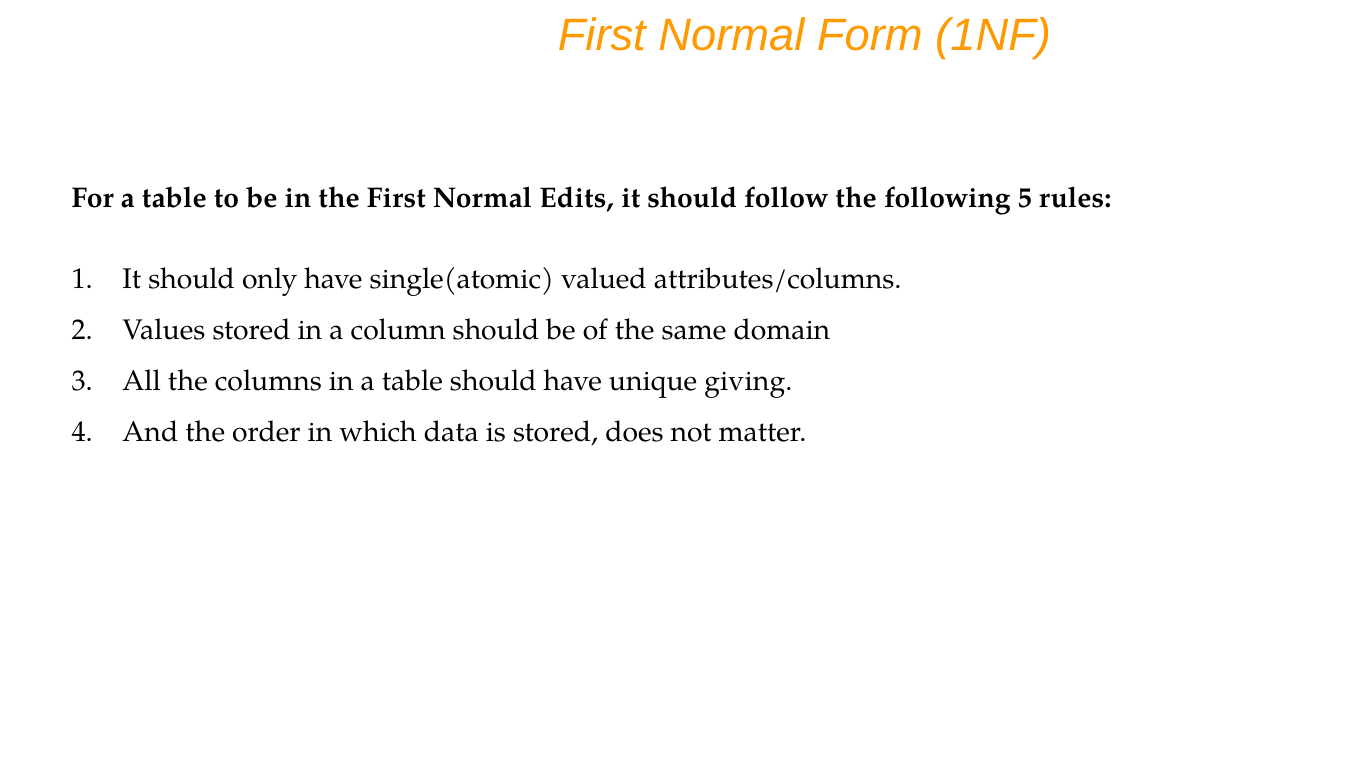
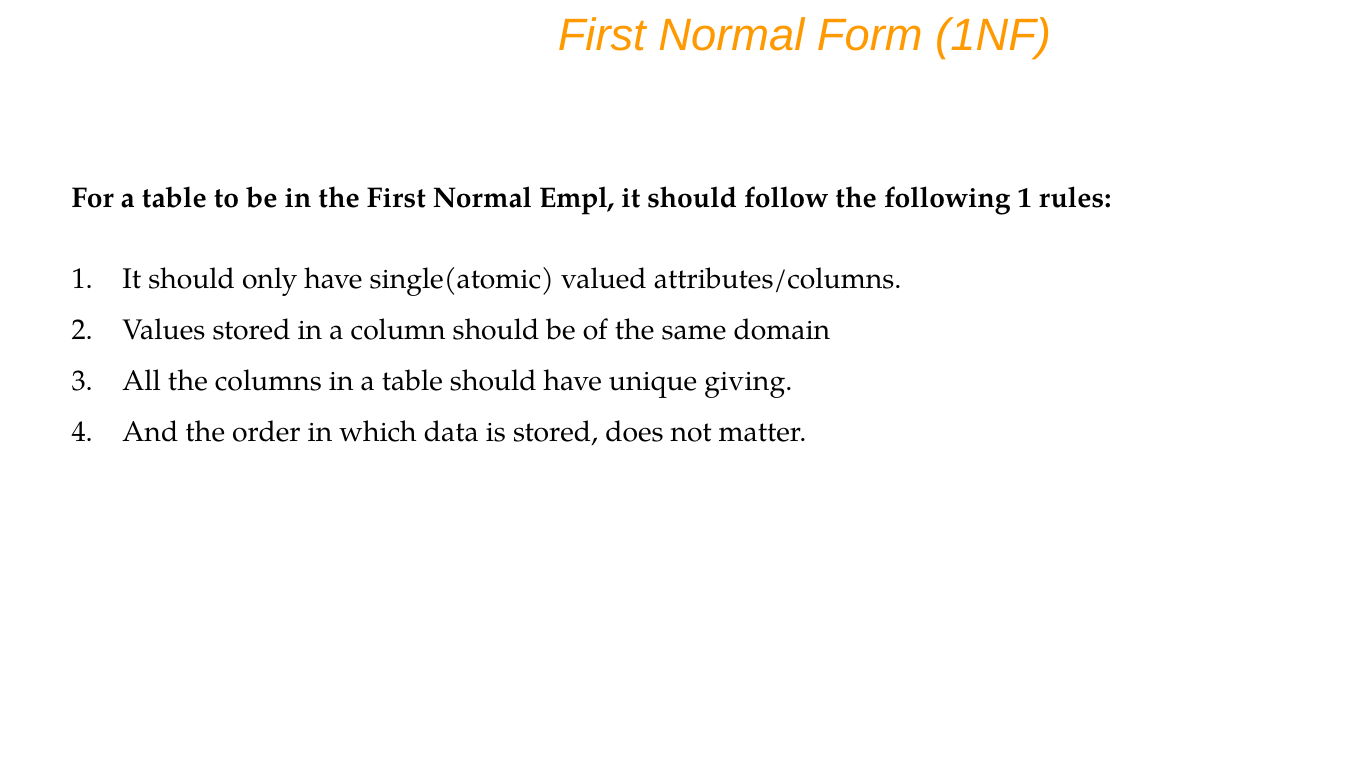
Edits: Edits -> Empl (577, 198)
following 5: 5 -> 1 (1025, 198)
